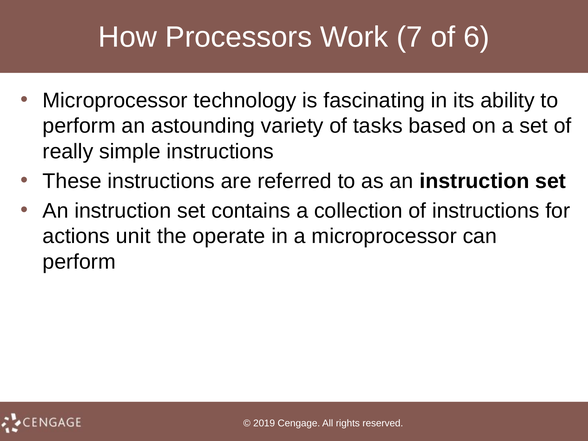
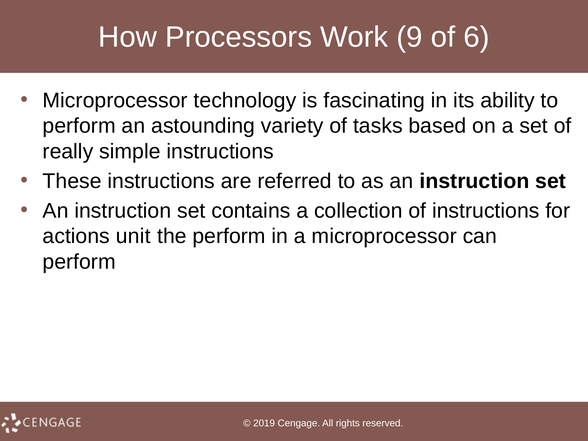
7: 7 -> 9 (410, 37)
the operate: operate -> perform (229, 236)
